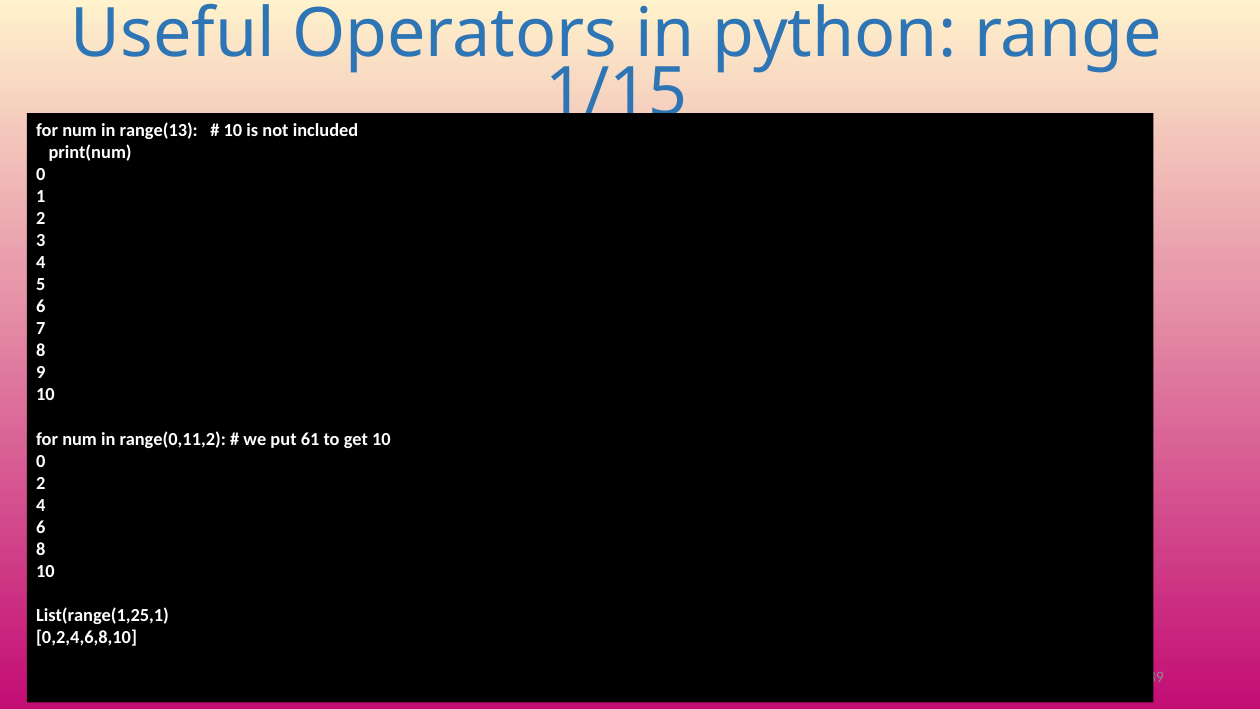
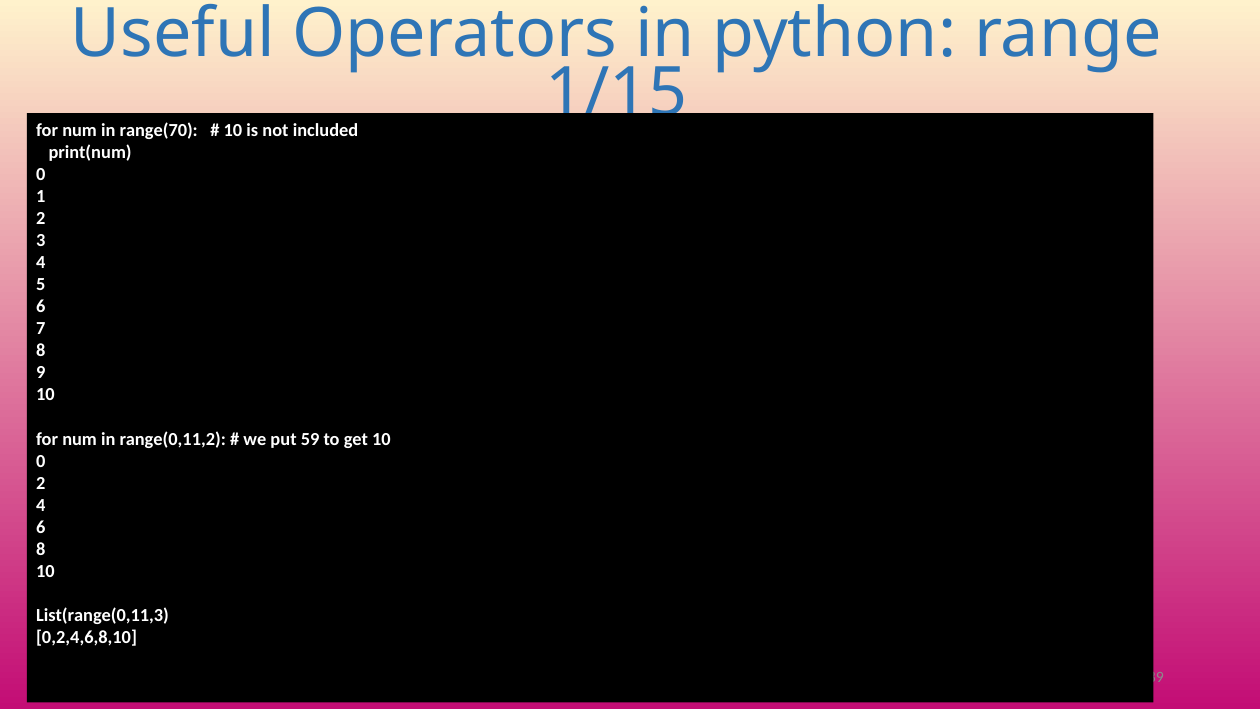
range(13: range(13 -> range(70 (159, 130)
61: 61 -> 59 (310, 439)
List(range(1,25,1: List(range(1,25,1 -> List(range(0,11,3 (102, 615)
